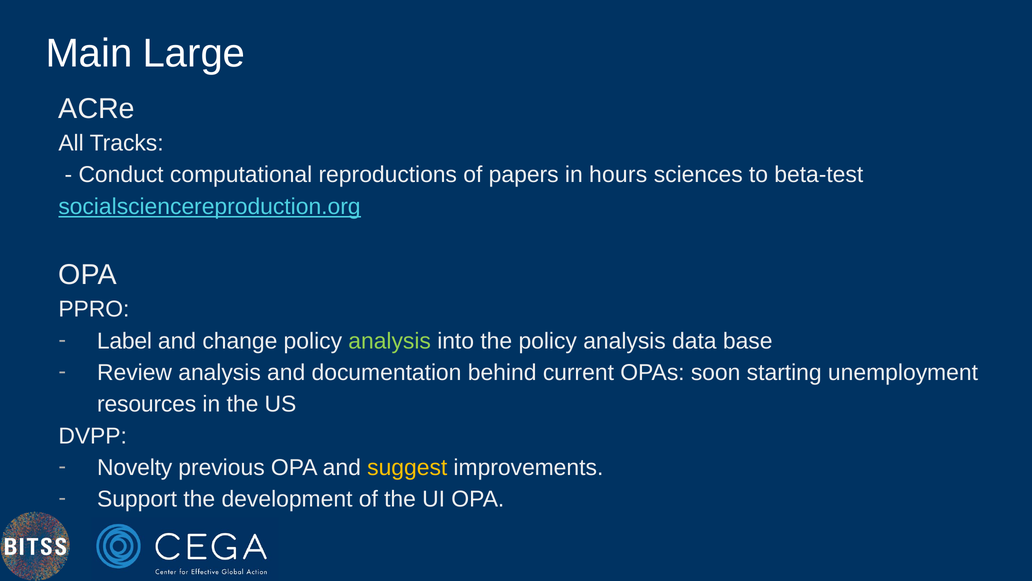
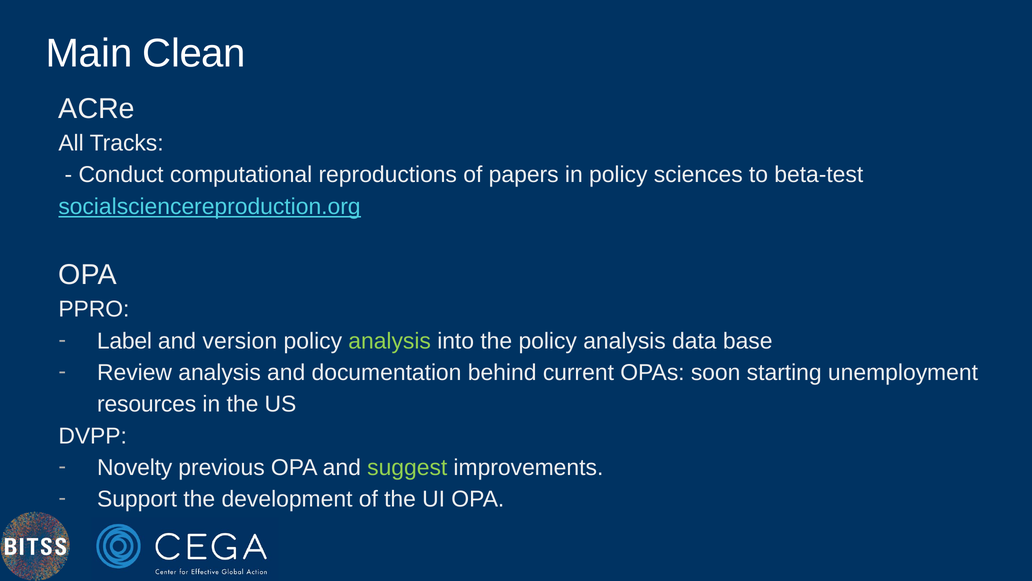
Large: Large -> Clean (194, 53)
in hours: hours -> policy (618, 175)
change: change -> version (240, 341)
suggest colour: yellow -> light green (407, 467)
